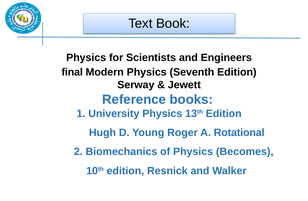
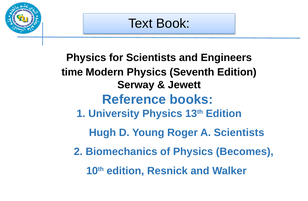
final: final -> time (72, 72)
A Rotational: Rotational -> Scientists (239, 133)
